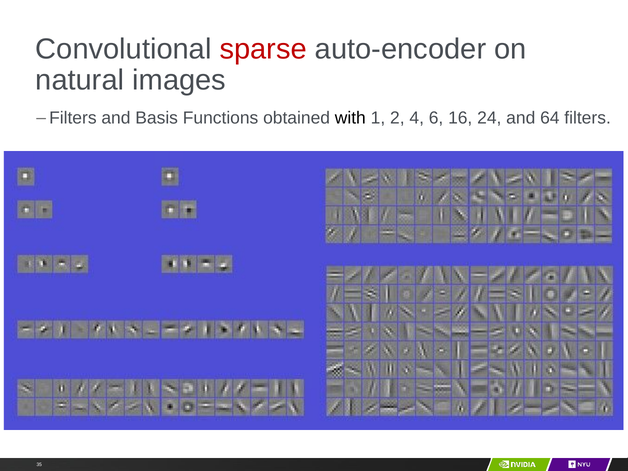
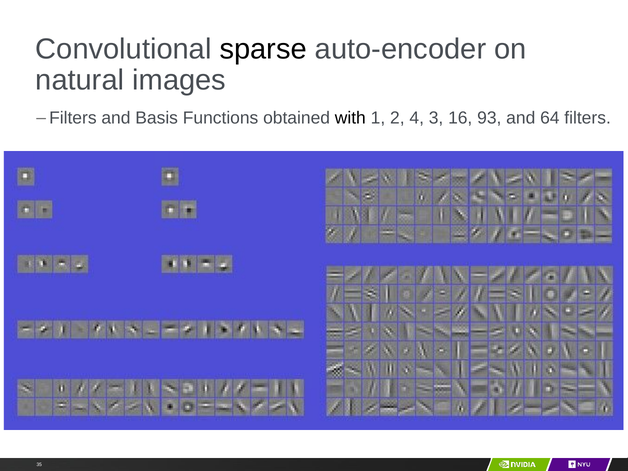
sparse colour: red -> black (263, 49)
6: 6 -> 3 (436, 118)
24: 24 -> 93 (489, 118)
